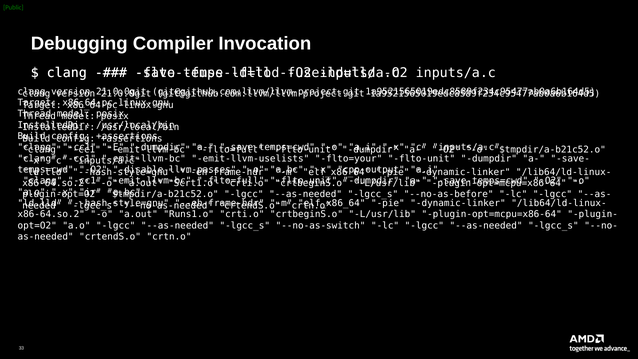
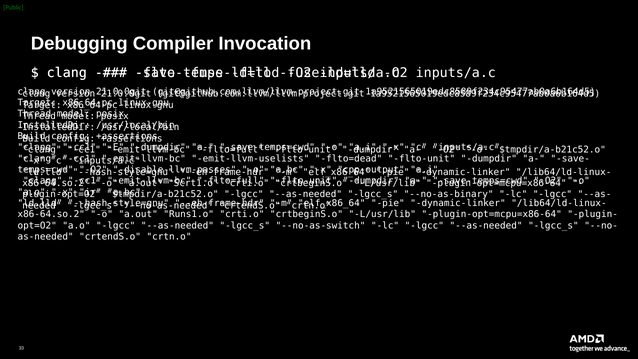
flto=your: flto=your -> flto=dead (349, 158)
--no-as-before: --no-as-before -> --no-as-binary (449, 194)
